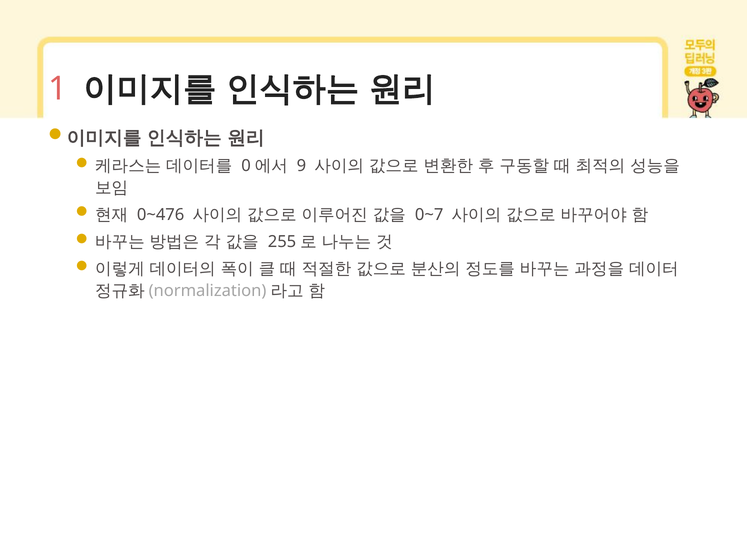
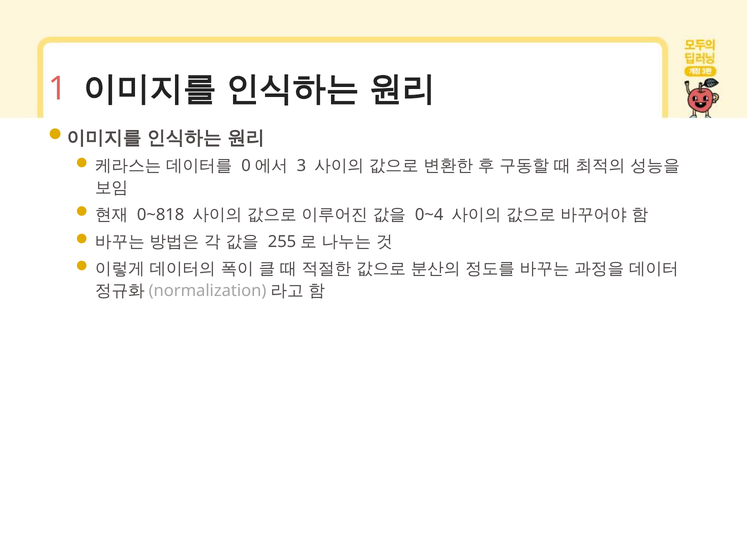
9: 9 -> 3 (301, 166)
0~476: 0~476 -> 0~818 (161, 215)
0~7: 0~7 -> 0~4 (429, 215)
